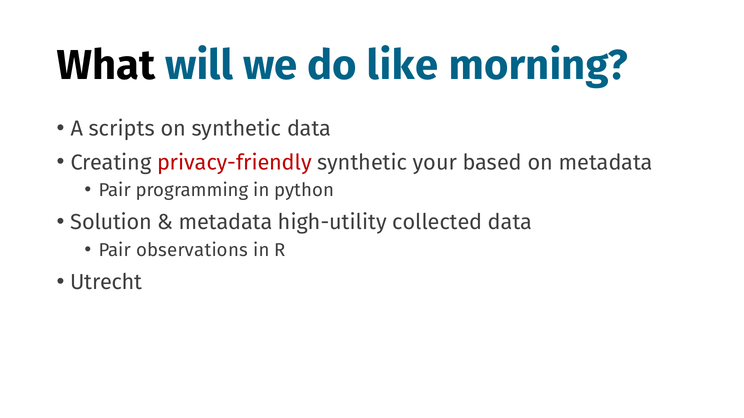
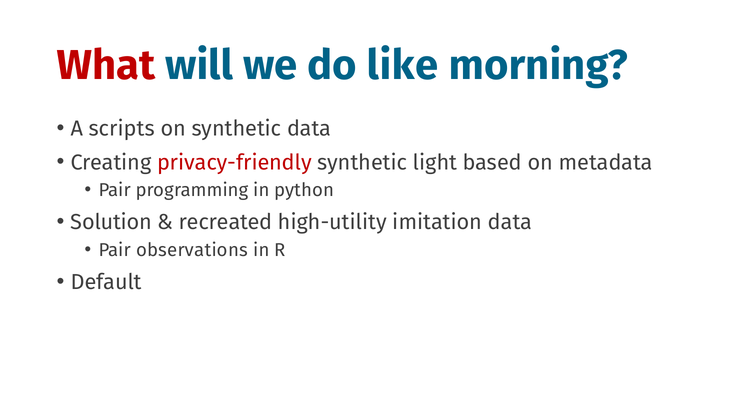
What colour: black -> red (106, 66)
your: your -> light (435, 163)
metadata: metadata -> recreated (226, 223)
collected: collected -> imitation (437, 223)
Utrecht: Utrecht -> Default (106, 283)
